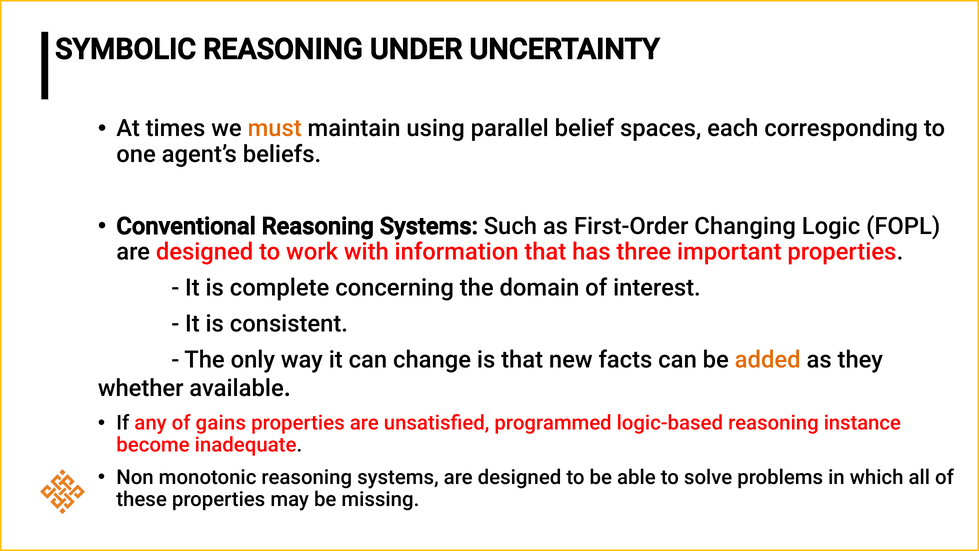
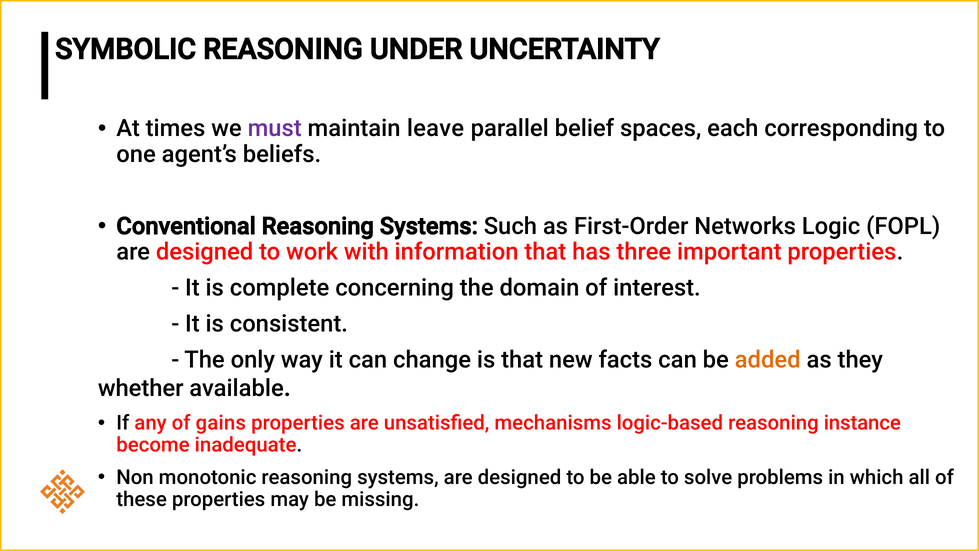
must colour: orange -> purple (275, 129)
using: using -> leave (435, 129)
Changing: Changing -> Networks (745, 226)
programmed: programmed -> mechanisms (553, 423)
